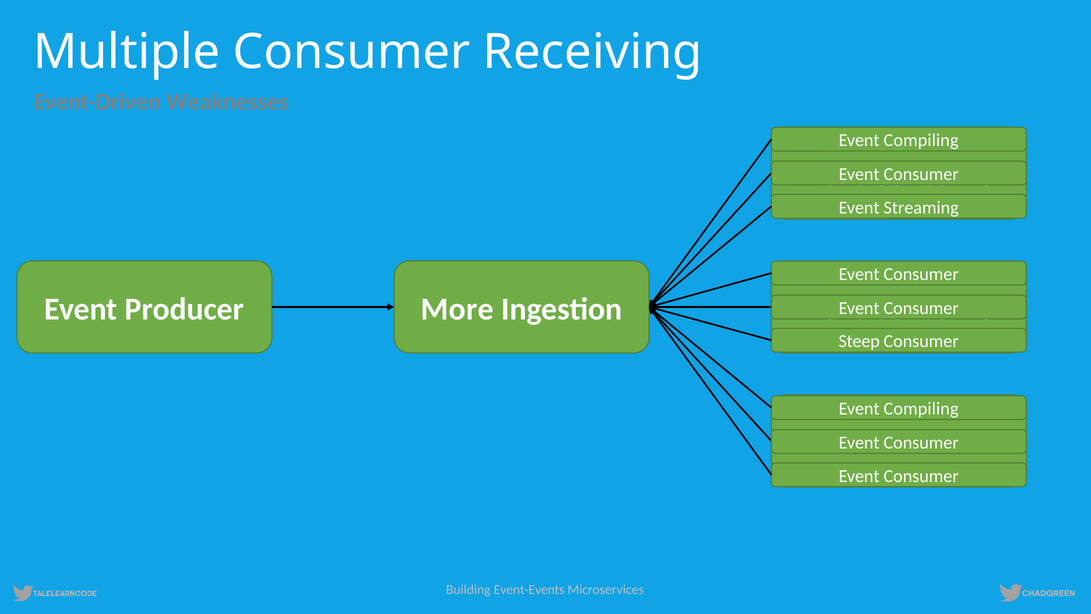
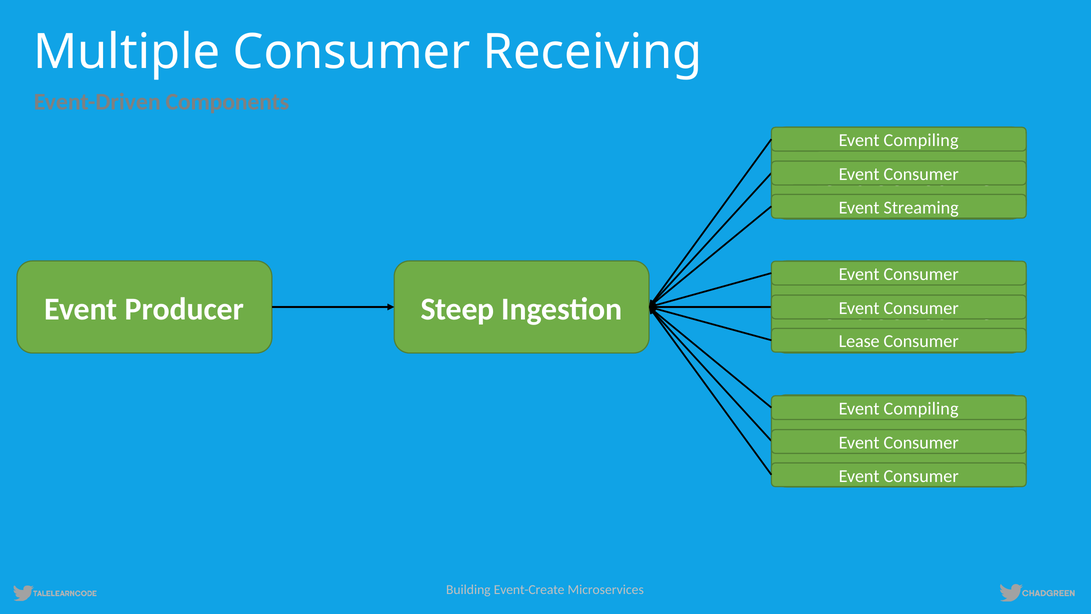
Weaknesses: Weaknesses -> Components (227, 102)
More: More -> Steep (457, 309)
Steep: Steep -> Lease (859, 341)
Event-Events: Event-Events -> Event-Create (529, 589)
